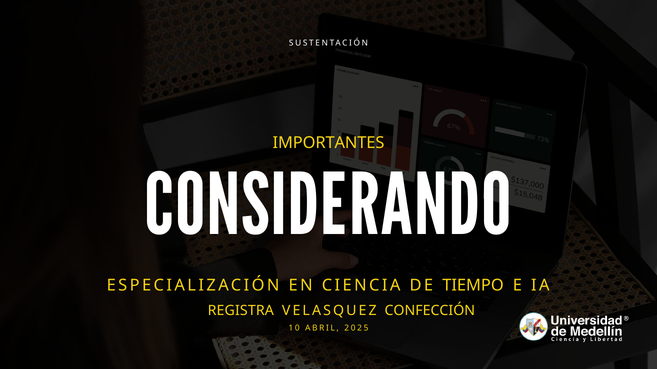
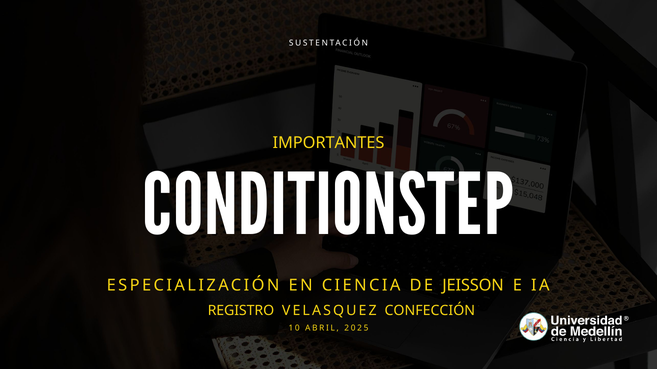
CONSIDERANDO: CONSIDERANDO -> CONDITIONSTEP (328, 206)
TIEMPO: TIEMPO -> JEISSON (473, 286)
REGISTRA: REGISTRA -> REGISTRO (241, 311)
